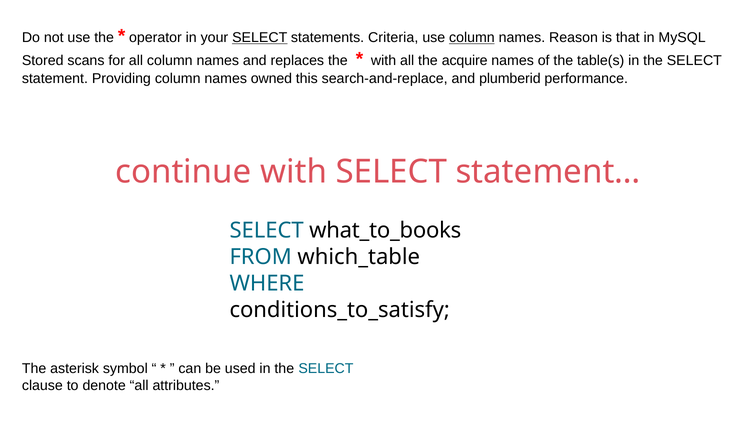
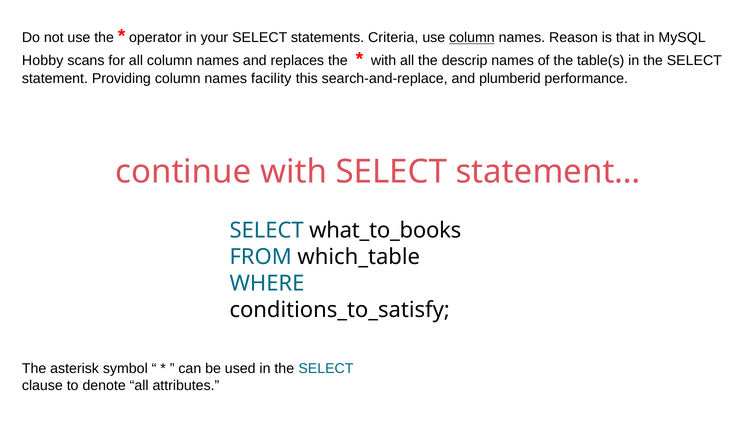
SELECT underline: present -> none (260, 38)
Stored: Stored -> Hobby (43, 60)
acquire: acquire -> descrip (465, 60)
owned: owned -> facility (271, 78)
